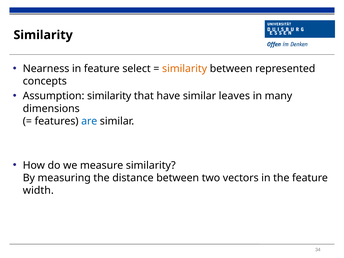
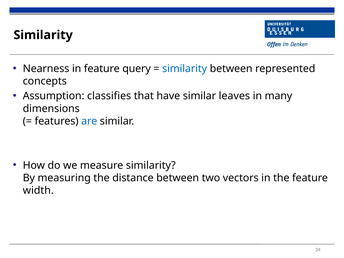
select: select -> query (137, 69)
similarity colour: orange -> blue (185, 69)
Assumption similarity: similarity -> classifies (109, 96)
